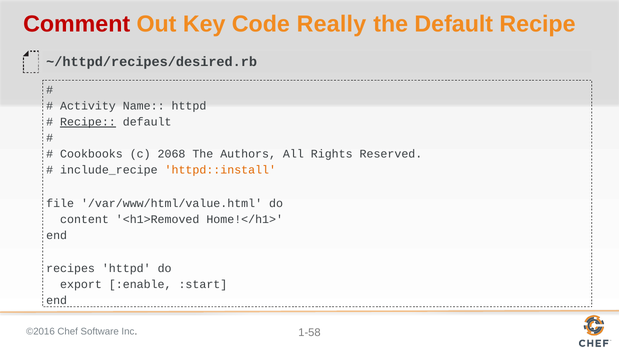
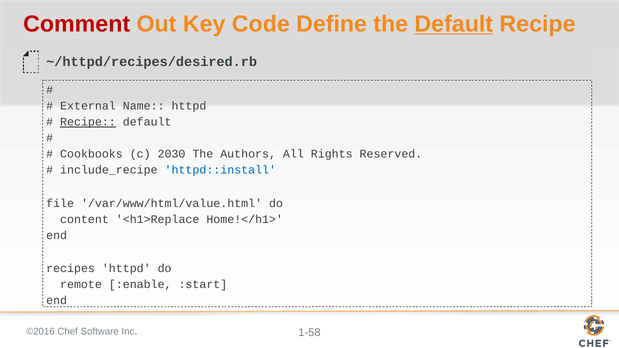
Really: Really -> Define (332, 24)
Default underline: none -> present (454, 24)
Activity: Activity -> External (88, 106)
2068: 2068 -> 2030 (172, 154)
httpd::install colour: orange -> blue (220, 170)
<h1>Removed: <h1>Removed -> <h1>Replace (158, 219)
export: export -> remote (81, 285)
